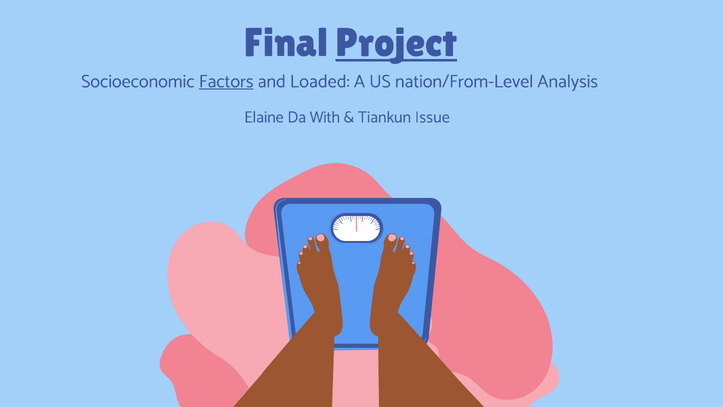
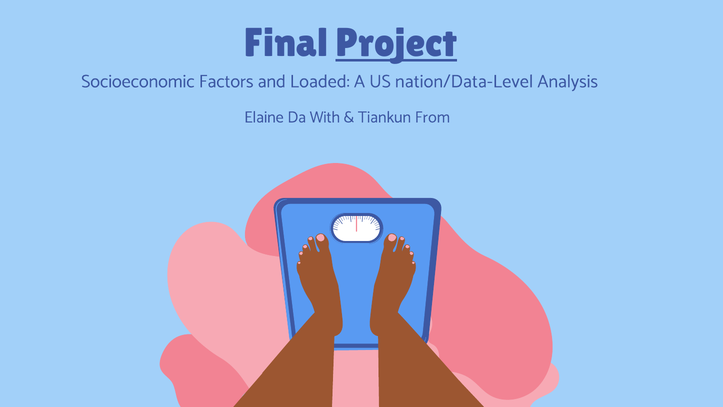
Factors underline: present -> none (226, 81)
nation/From-Level: nation/From-Level -> nation/Data-Level (464, 81)
Issue: Issue -> From (432, 117)
